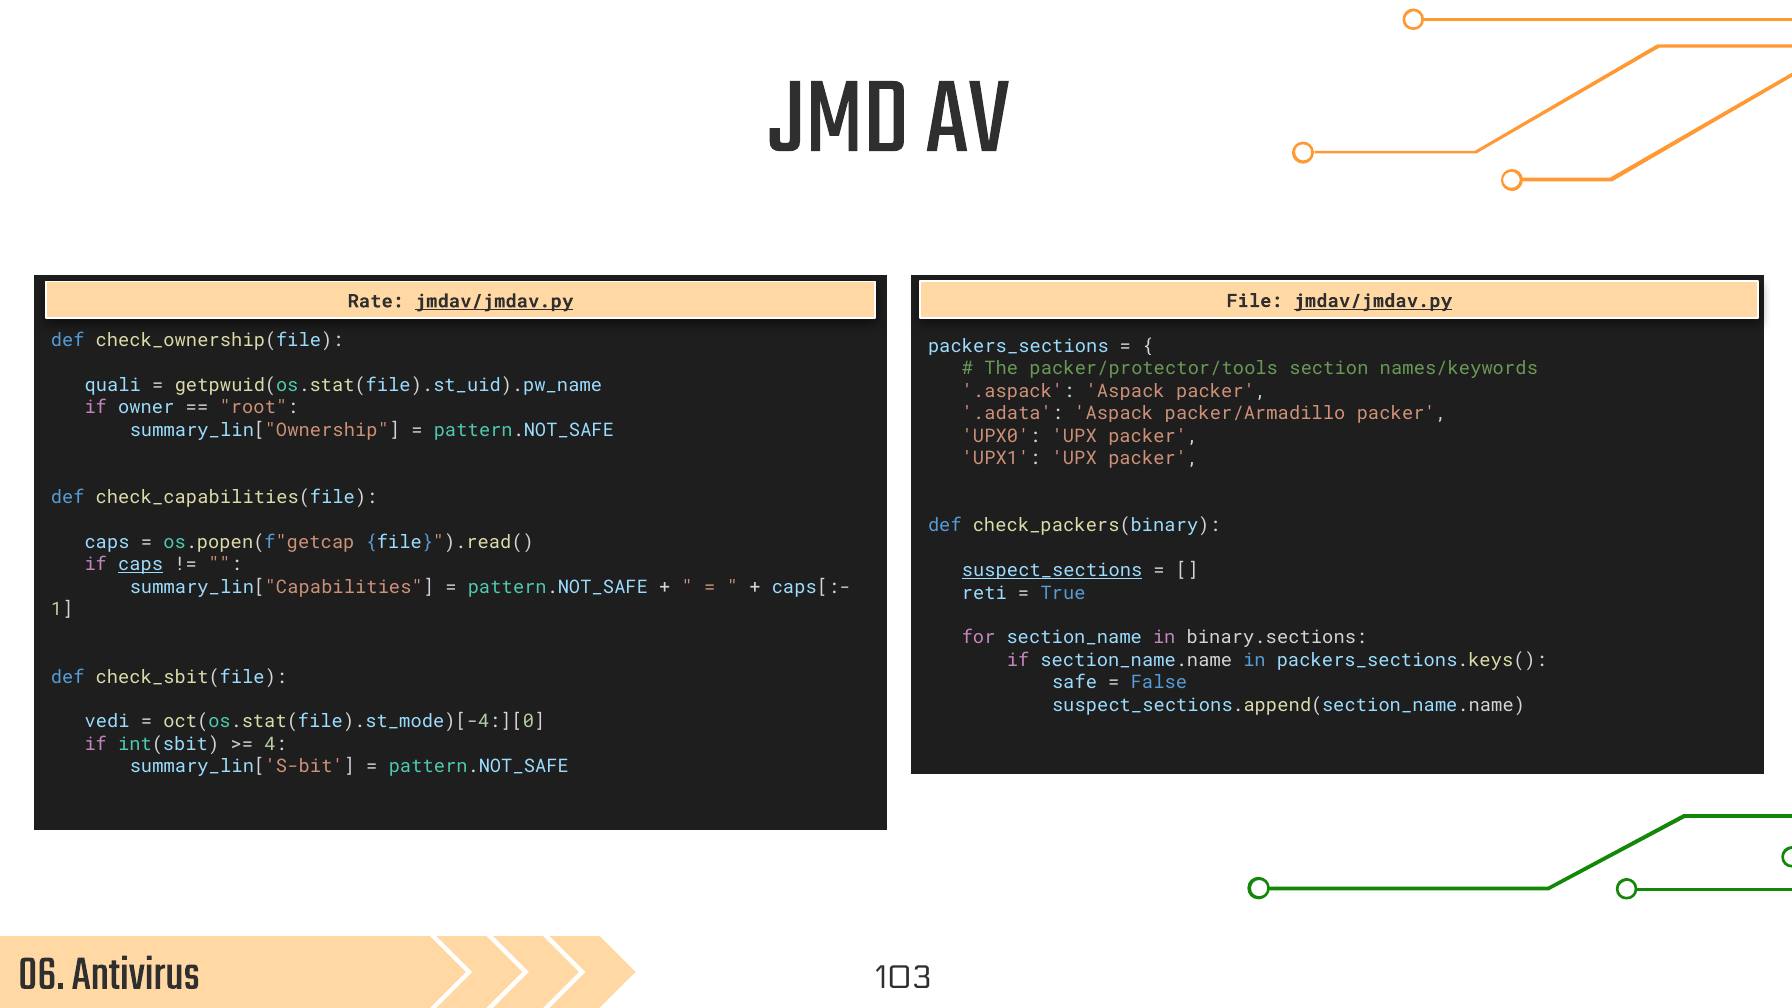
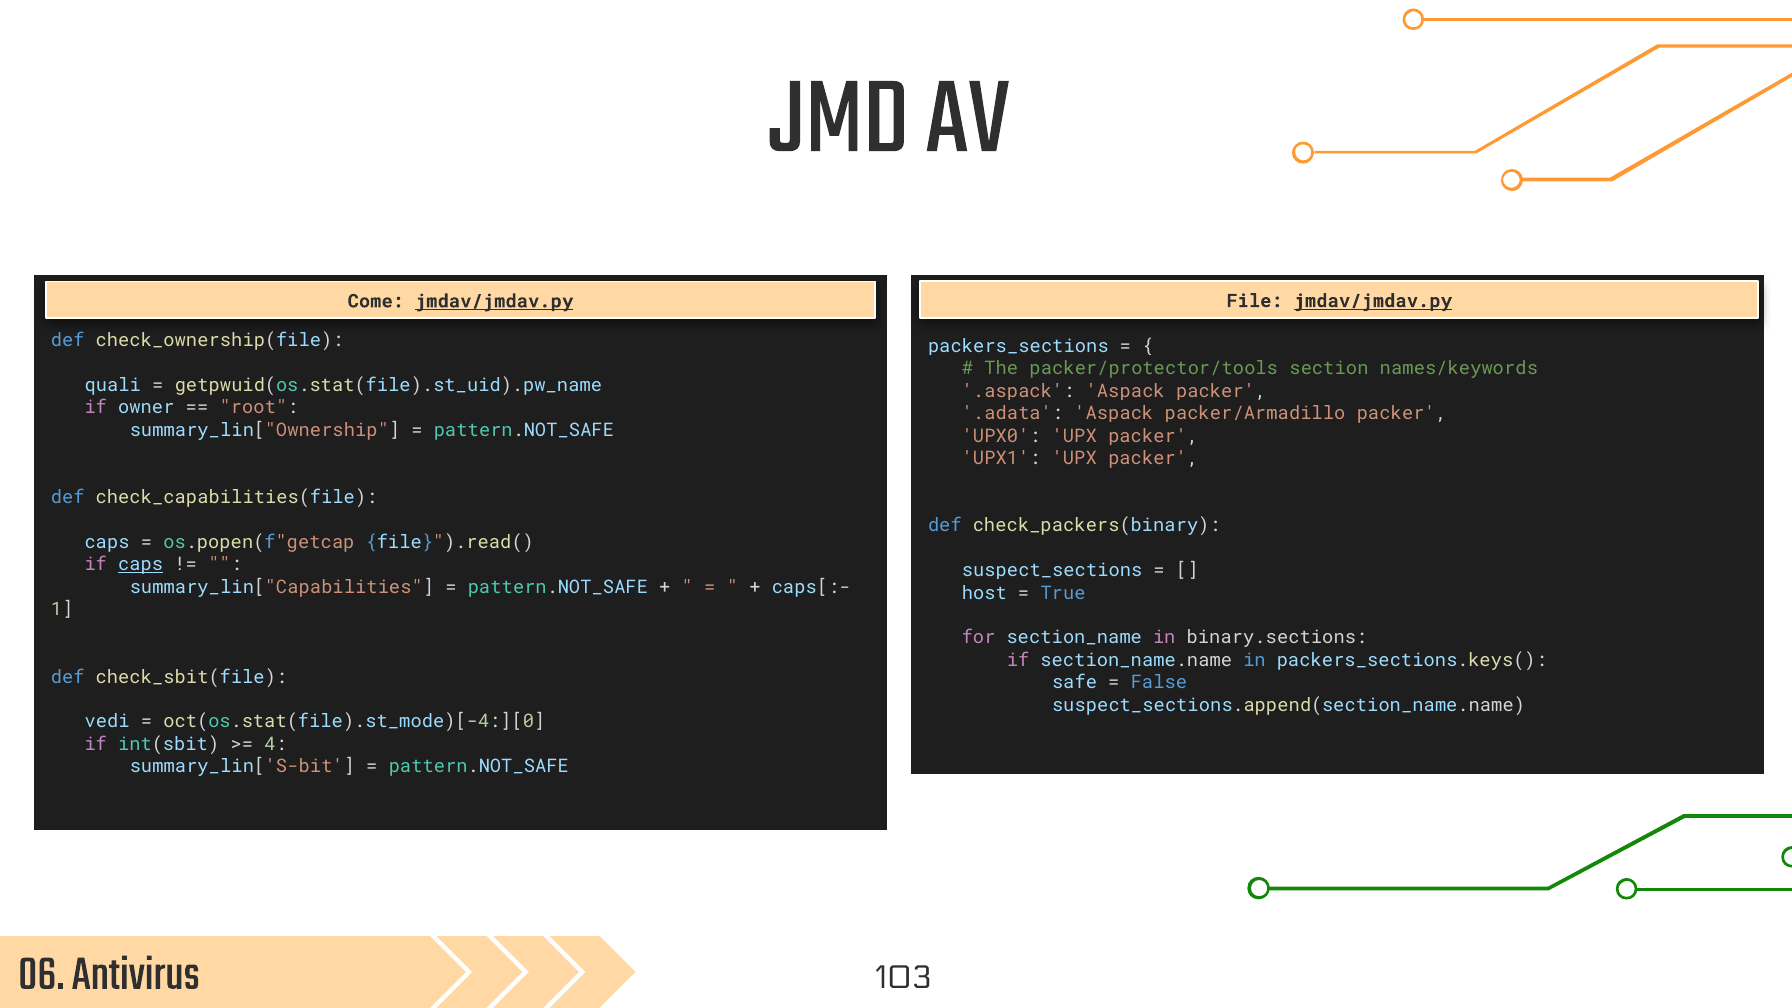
Rate: Rate -> Come (376, 301)
suspect_sections underline: present -> none (1052, 571)
reti: reti -> host (984, 593)
